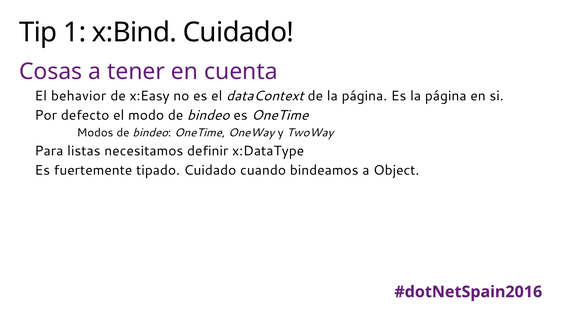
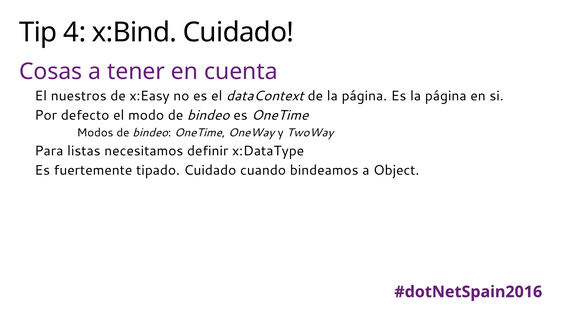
1: 1 -> 4 (75, 32)
behavior: behavior -> nuestros (79, 96)
